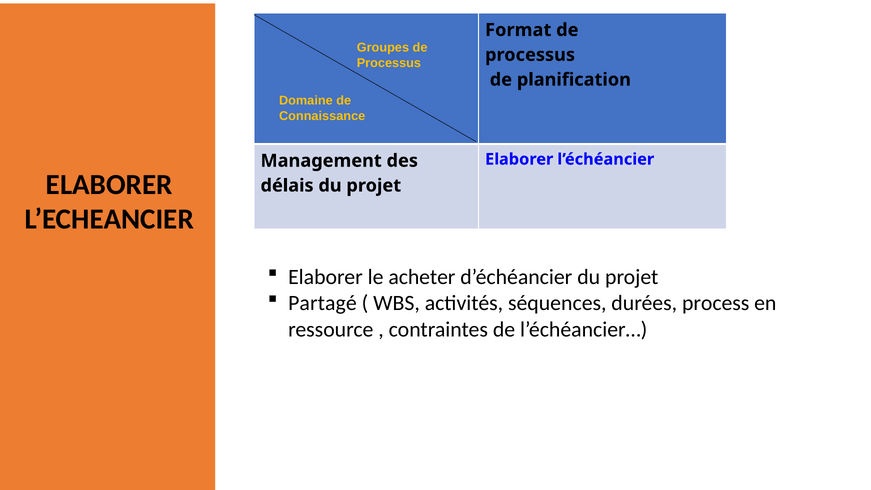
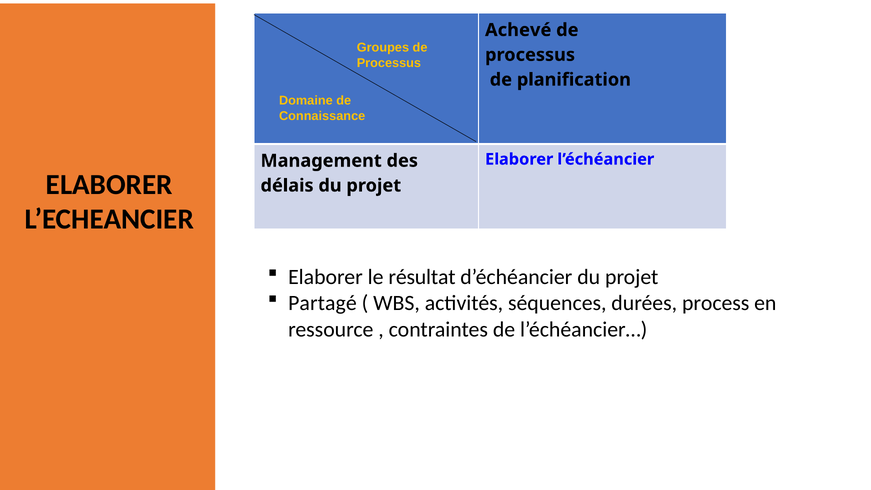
Format: Format -> Achevé (518, 30)
acheter: acheter -> résultat (422, 277)
